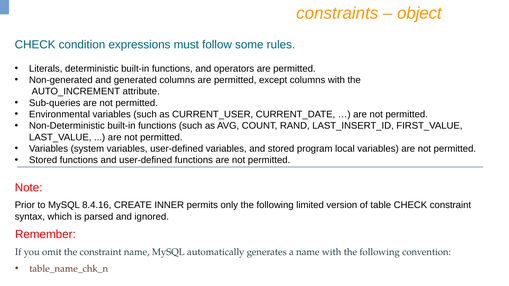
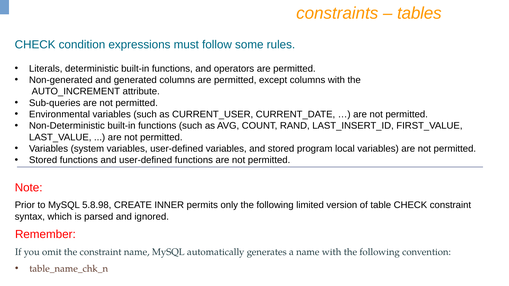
object: object -> tables (419, 13)
8.4.16: 8.4.16 -> 5.8.98 (97, 205)
